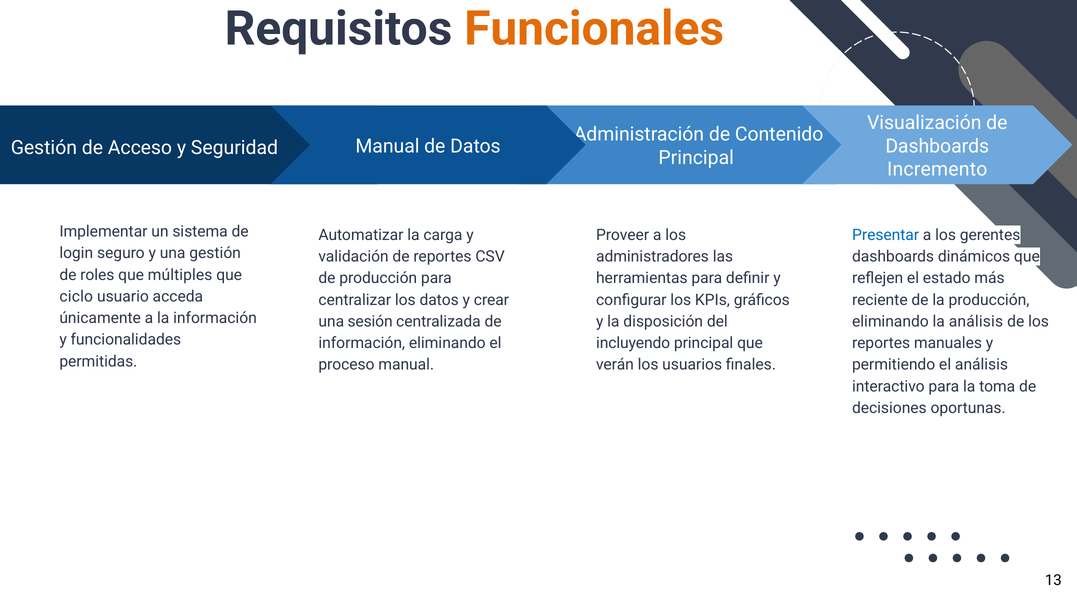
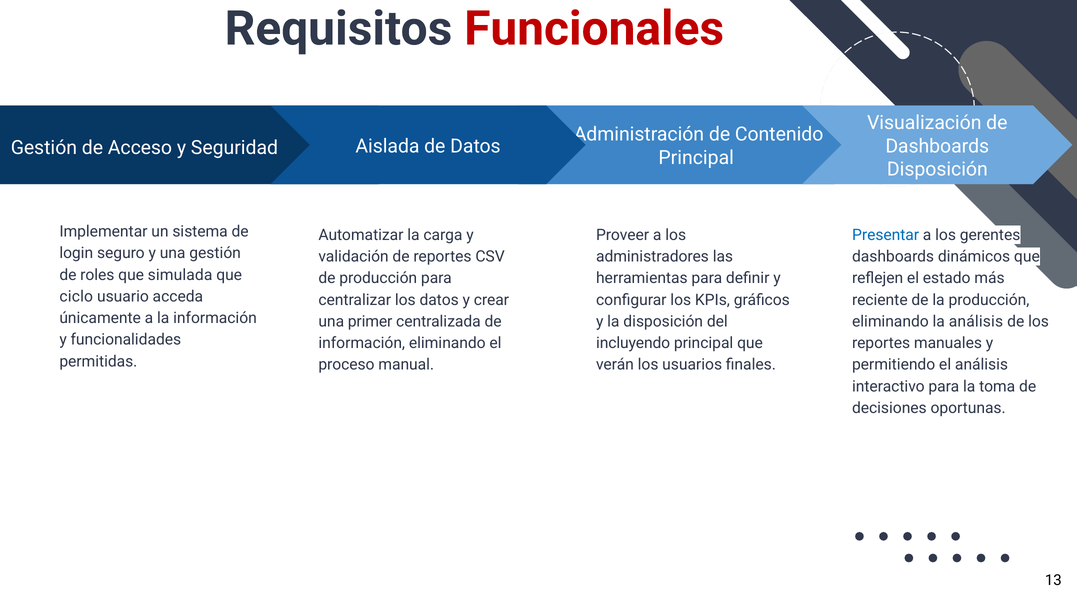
Funcionales colour: orange -> red (594, 29)
Manual: Manual -> Aislada (387, 146)
Incremento: Incremento -> Disposición (937, 169)
múltiples: múltiples -> simulada (180, 275)
sesión: sesión -> primer (370, 321)
